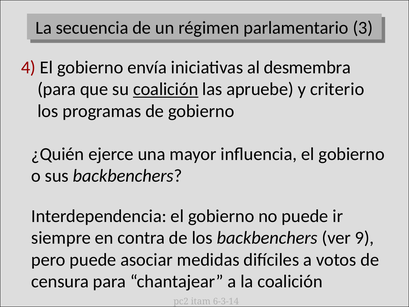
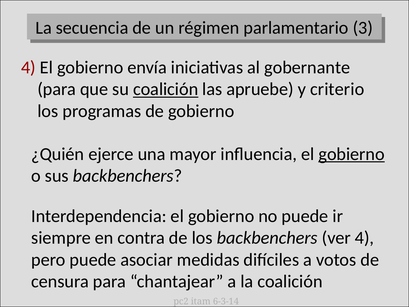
desmembra: desmembra -> gobernante (307, 67)
gobierno underline: none -> present (352, 154)
ver 9: 9 -> 4 (364, 238)
